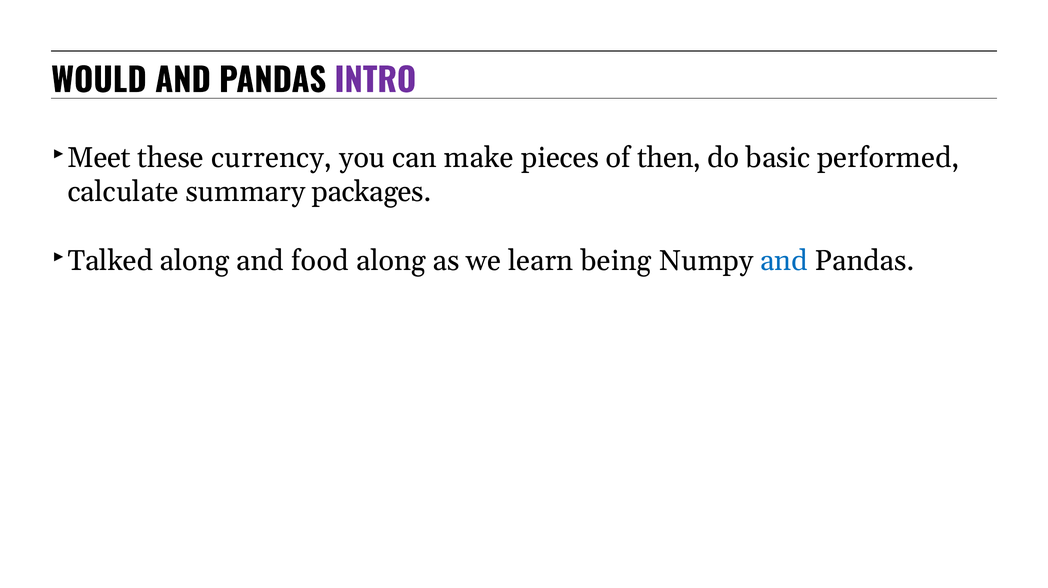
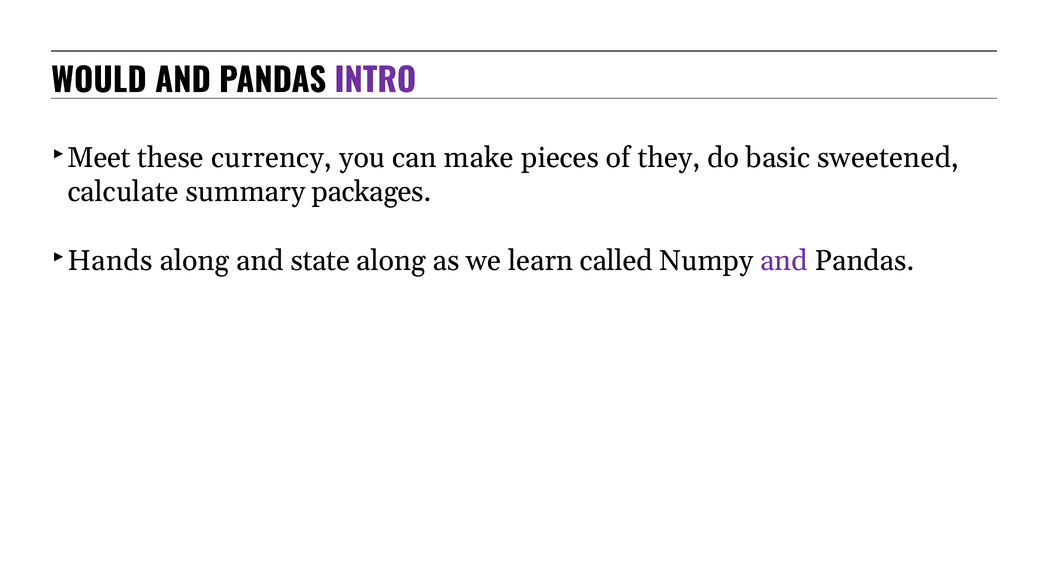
then: then -> they (669, 158)
performed: performed -> sweetened (888, 158)
Talked: Talked -> Hands (110, 261)
food: food -> state (320, 261)
being: being -> called (616, 261)
and colour: blue -> purple (784, 261)
